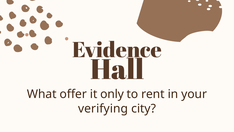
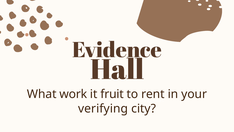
offer: offer -> work (73, 94)
only: only -> fruit (112, 94)
